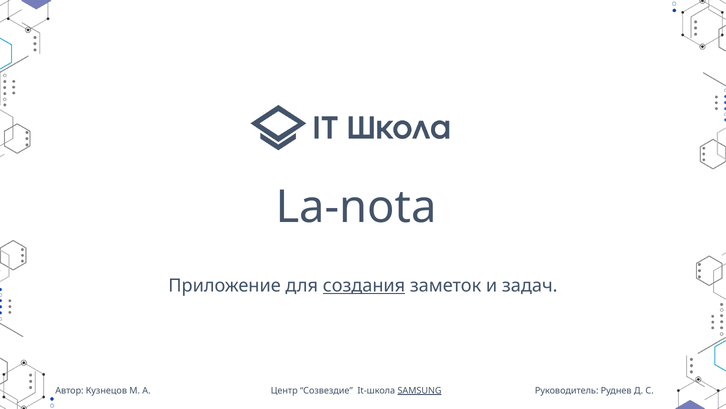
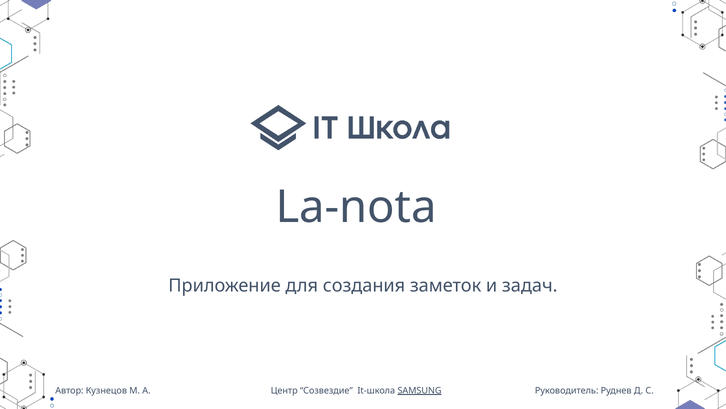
создания underline: present -> none (364, 285)
